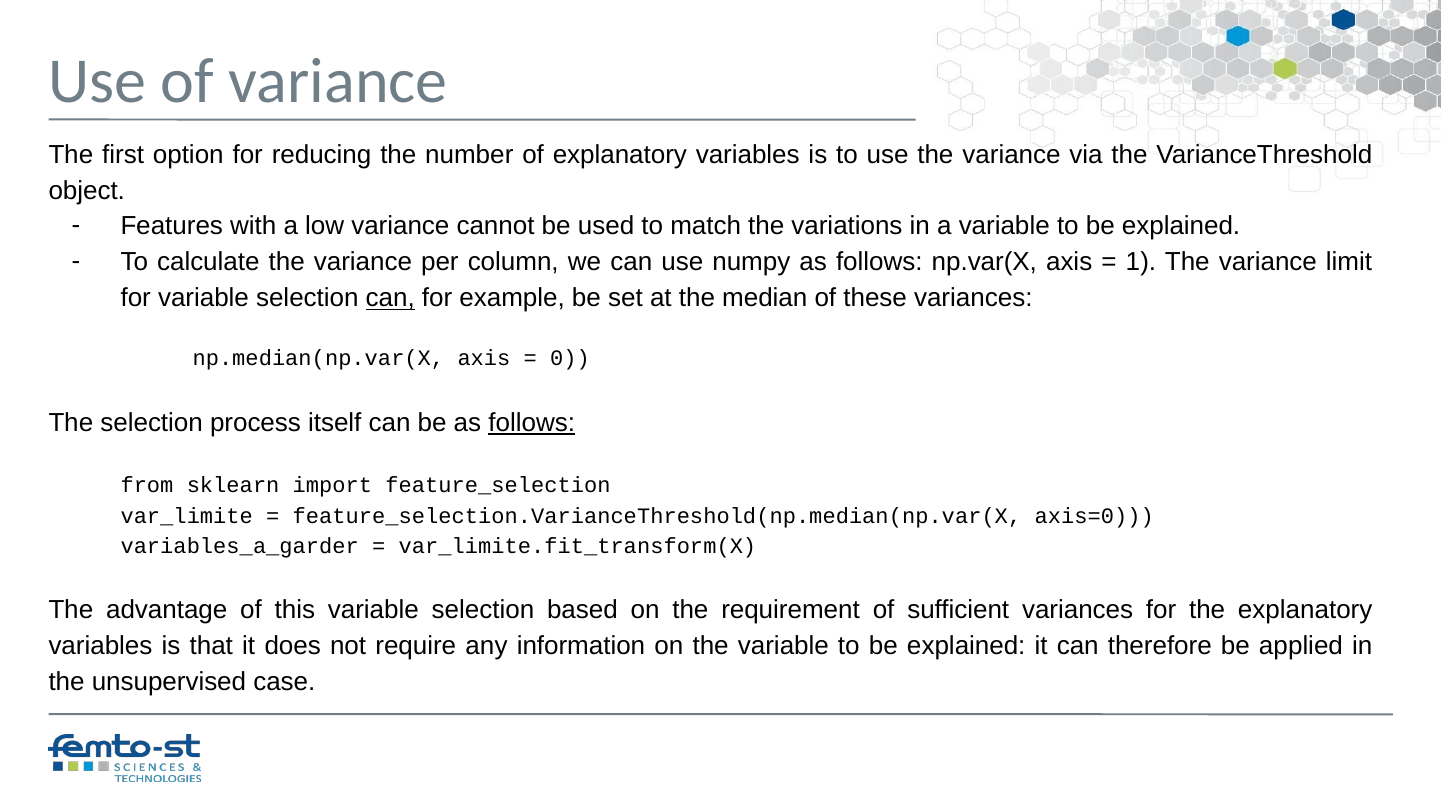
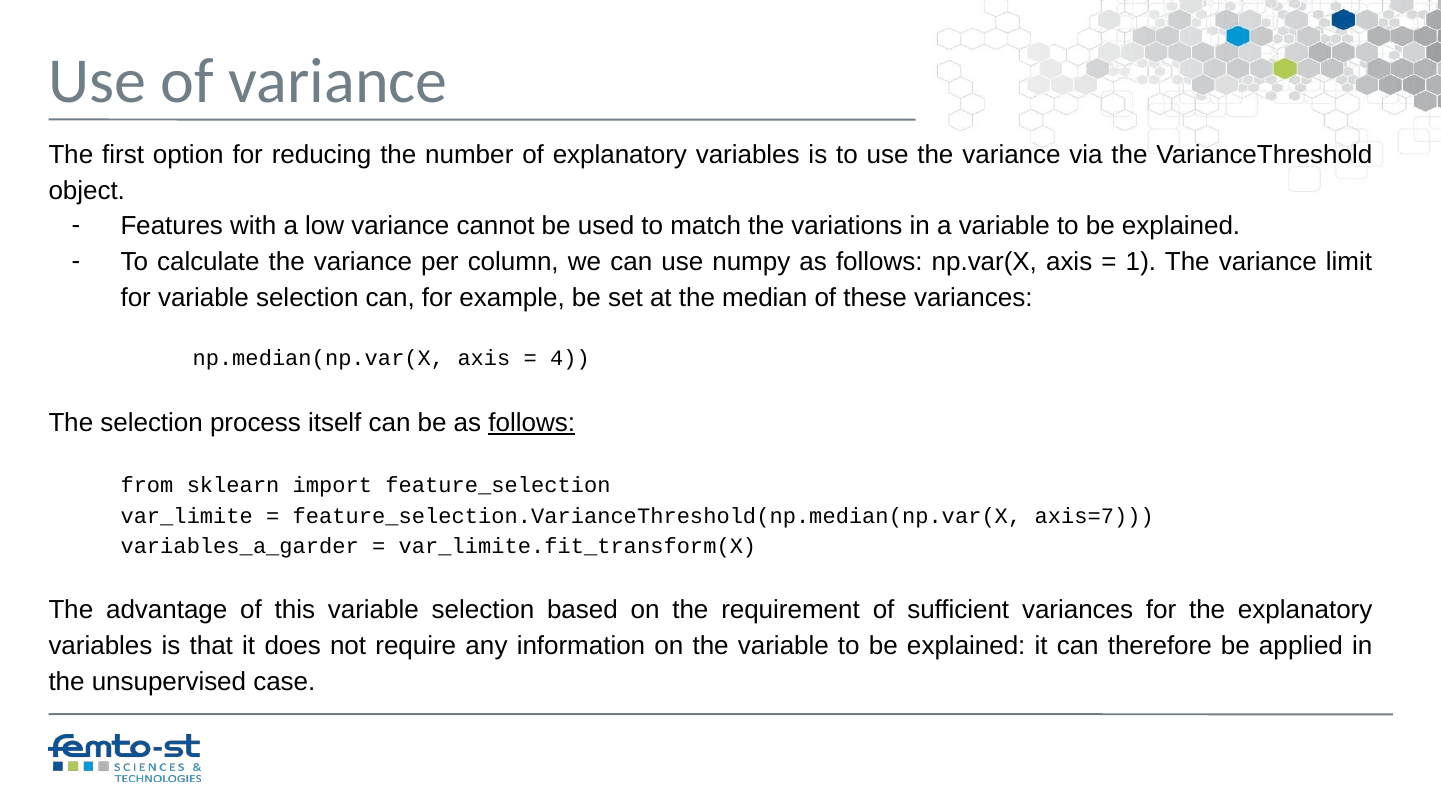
can underline: present -> none (390, 298)
0: 0 -> 4 (570, 358)
axis=0: axis=0 -> axis=7 (1094, 516)
